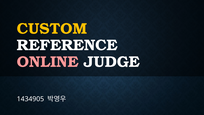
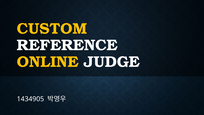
ONLINE colour: pink -> yellow (48, 62)
